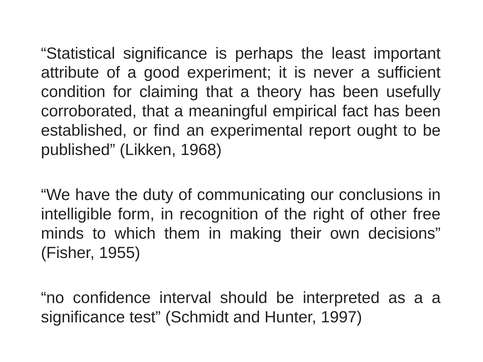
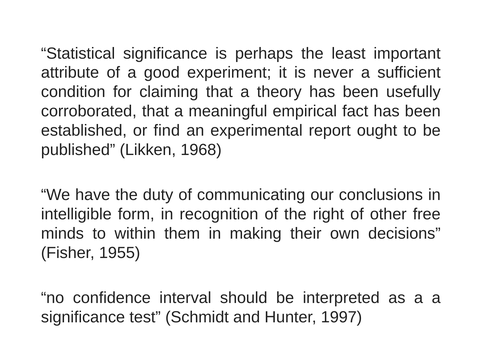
which: which -> within (135, 234)
